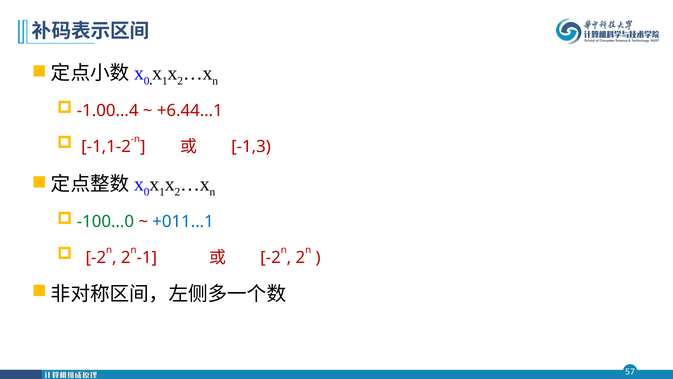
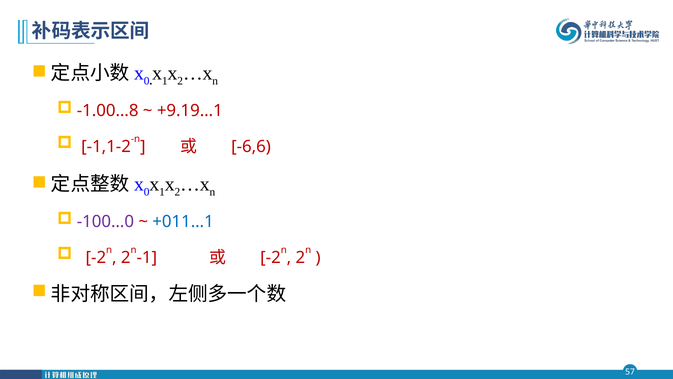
-1.00…4: -1.00…4 -> -1.00…8 (108, 110)
+6.44…1: +6.44…1 -> +9.19…1 (190, 110)
-1,3: -1,3 -> -6,6 (251, 147)
-100…0 colour: green -> purple (105, 221)
